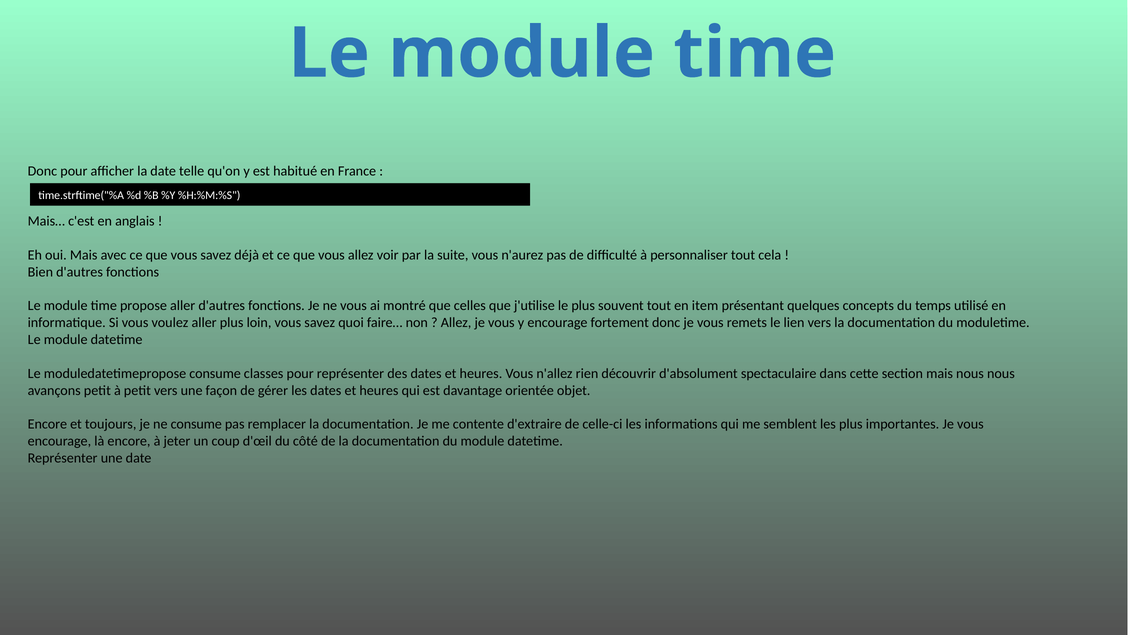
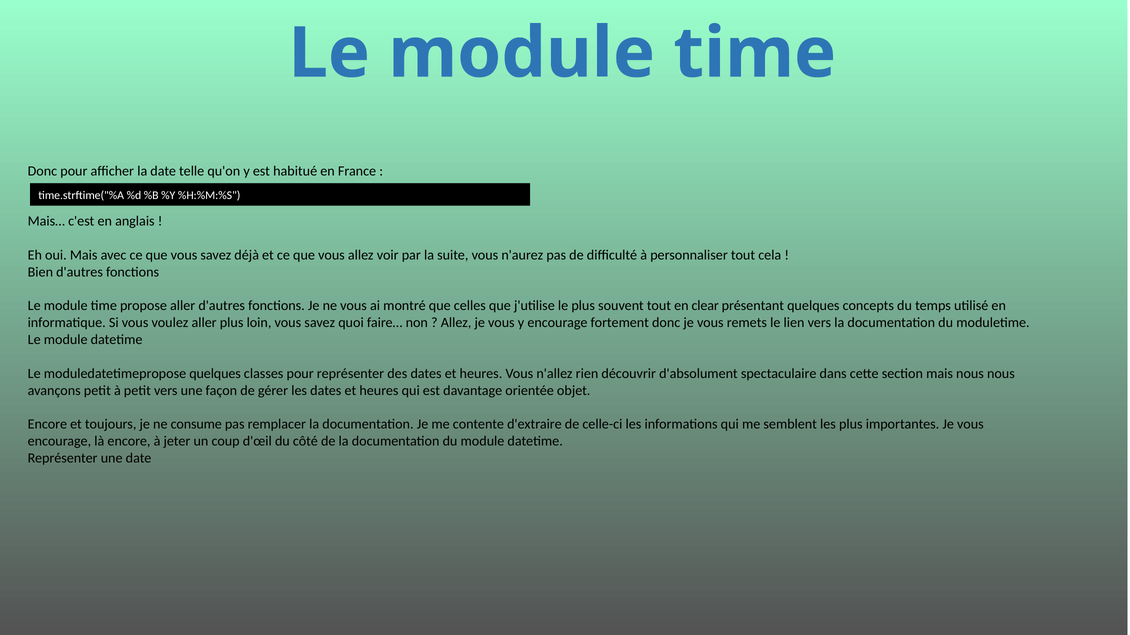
item: item -> clear (705, 306)
moduledatetimepropose consume: consume -> quelques (215, 374)
